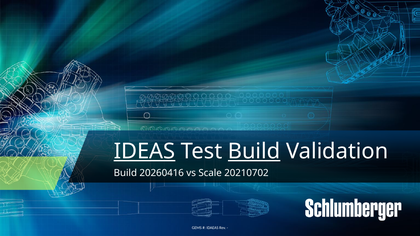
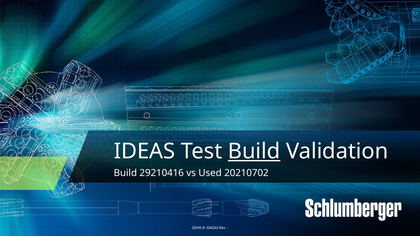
IDEAS underline: present -> none (144, 151)
20260416: 20260416 -> 29210416 (162, 173)
Scale: Scale -> Used (210, 173)
